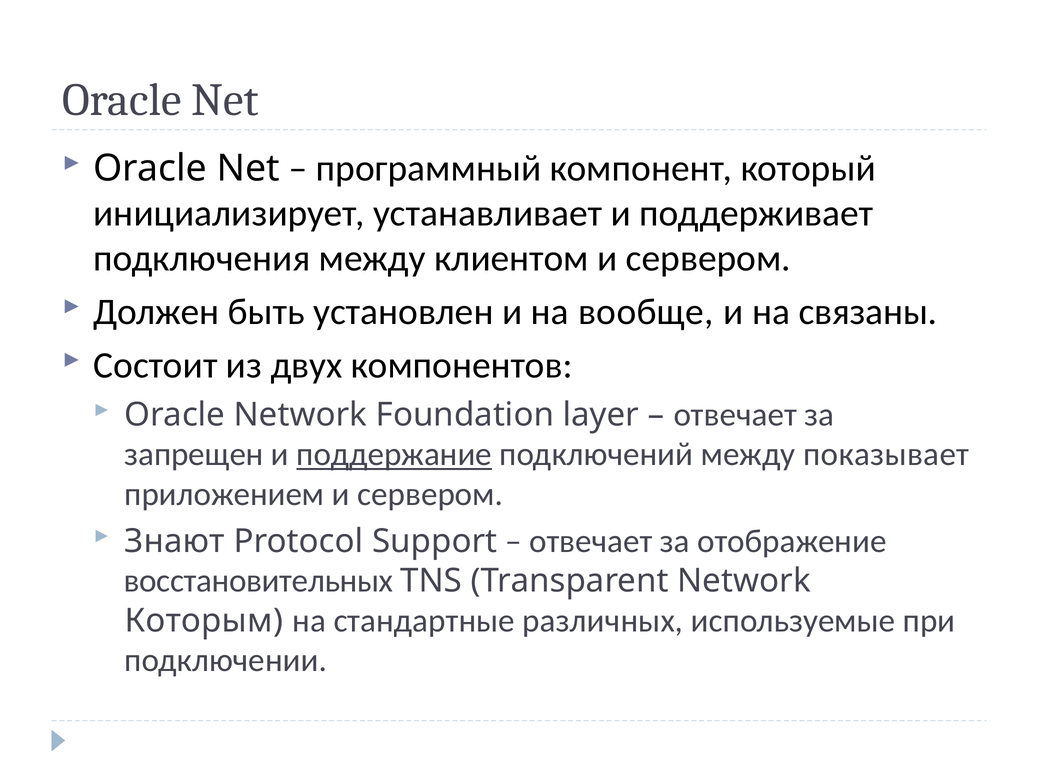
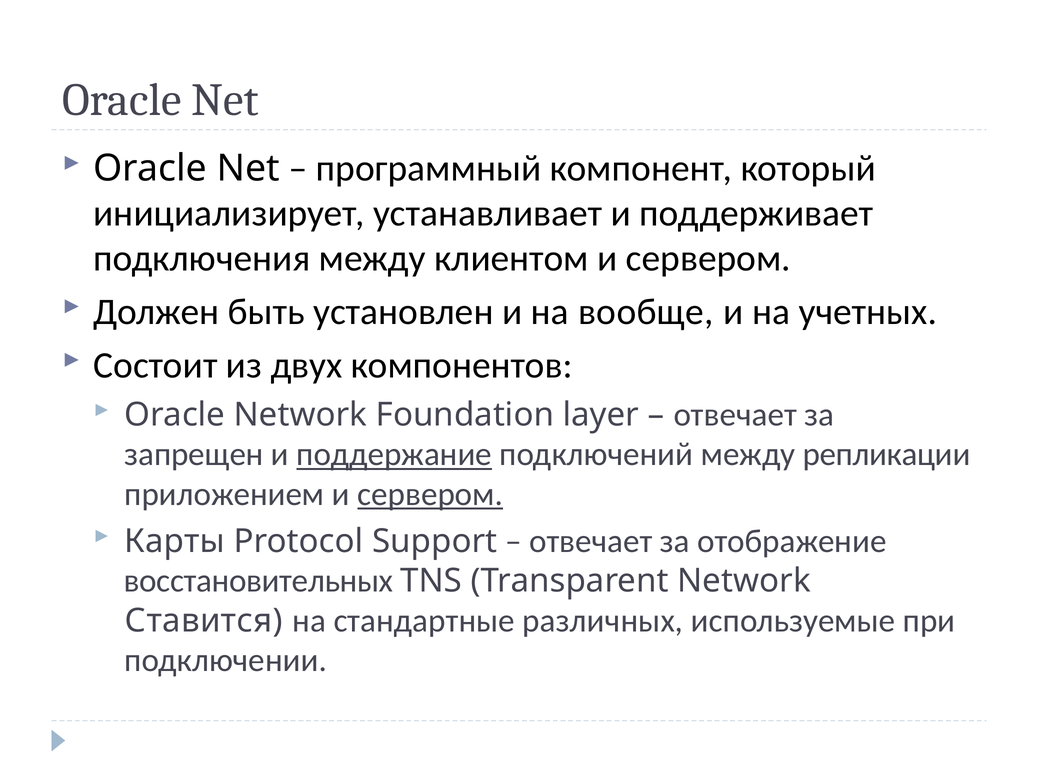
связаны: связаны -> учетных (868, 312)
показывает: показывает -> репликации (886, 455)
сервером underline: none -> present (430, 495)
Знают: Знают -> Карты (175, 542)
Которым: Которым -> Ставится (204, 621)
